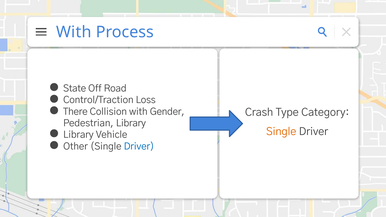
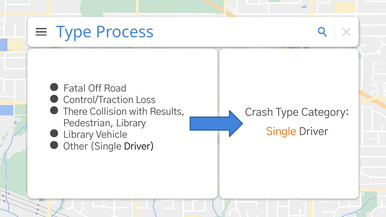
With: With -> Type (74, 32)
State: State -> Fatal (75, 89)
Gender: Gender -> Results (167, 112)
Driver colour: blue -> black (139, 146)
